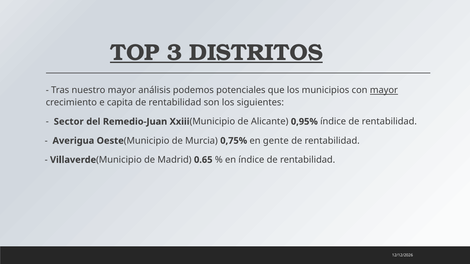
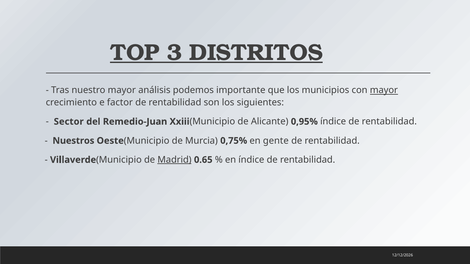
potenciales: potenciales -> importante (241, 90)
capita: capita -> factor (120, 103)
Averigua: Averigua -> Nuestros (73, 141)
Madrid underline: none -> present (174, 160)
